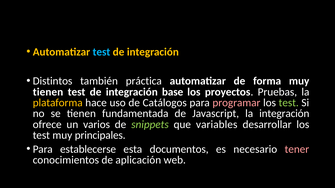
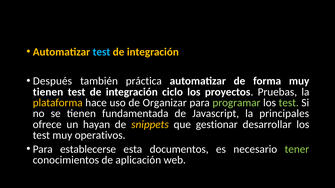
Distintos: Distintos -> Después (52, 81)
base: base -> ciclo (173, 92)
Catálogos: Catálogos -> Organizar (165, 103)
programar colour: pink -> light green (236, 103)
la integración: integración -> principales (284, 114)
varios: varios -> hayan (97, 125)
snippets colour: light green -> yellow (150, 125)
variables: variables -> gestionar (217, 125)
principales: principales -> operativos (100, 136)
tener colour: pink -> light green (297, 150)
